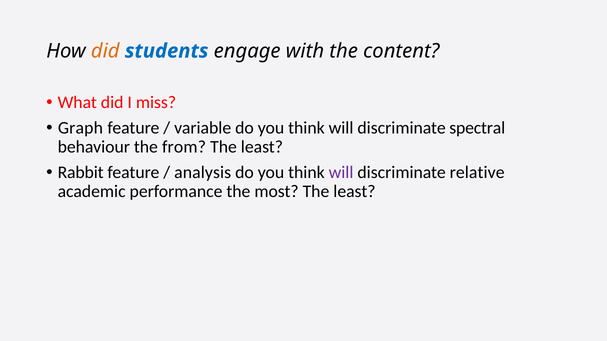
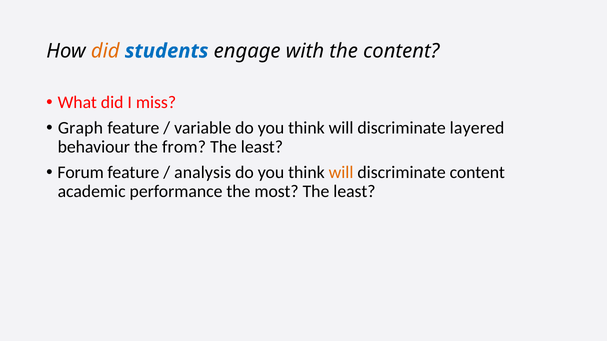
spectral: spectral -> layered (477, 128)
Rabbit: Rabbit -> Forum (81, 173)
will colour: purple -> orange (341, 173)
discriminate relative: relative -> content (477, 173)
